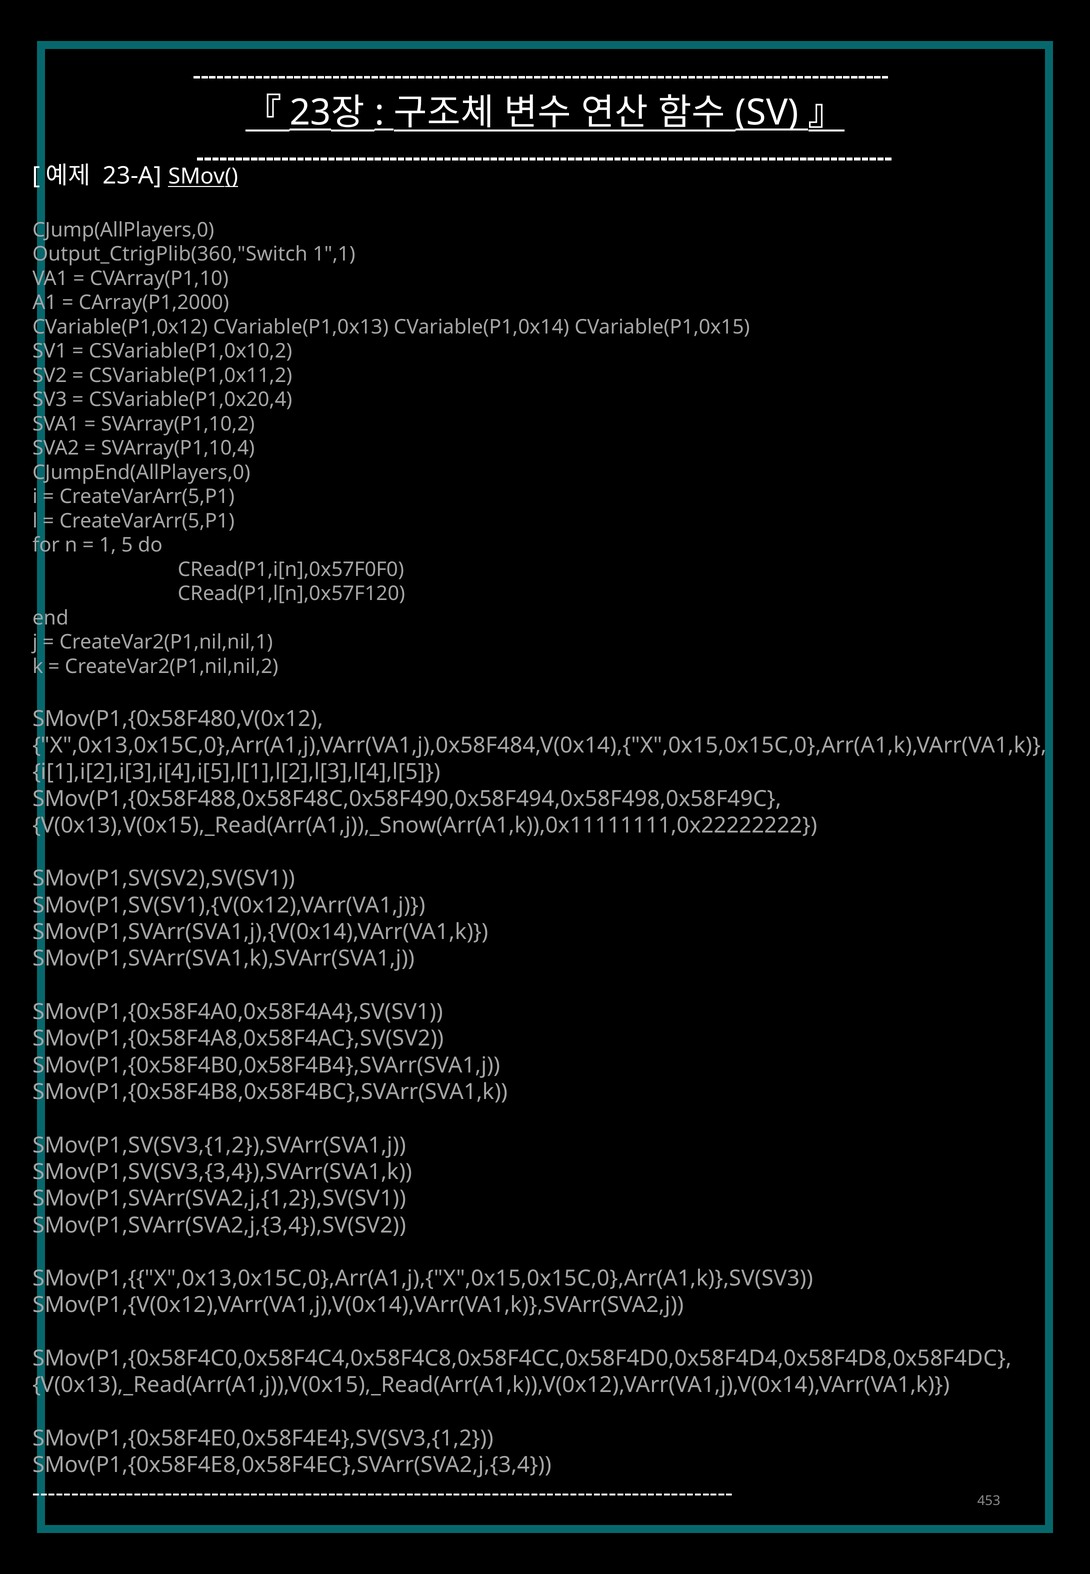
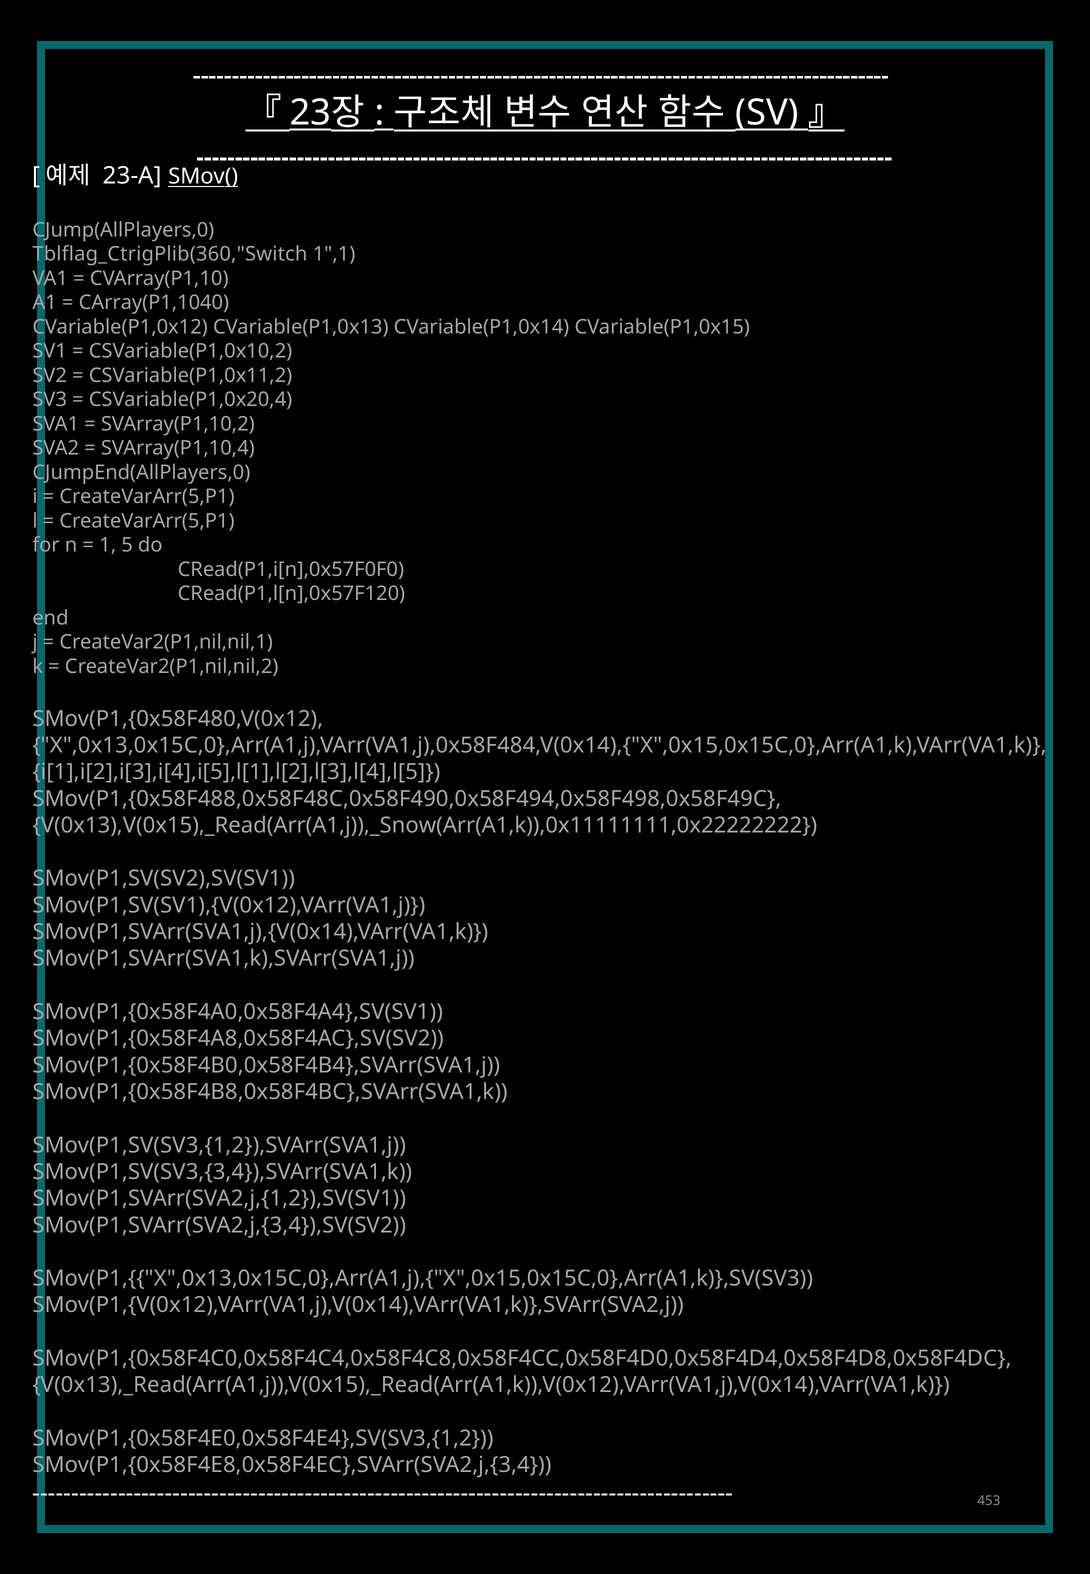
Output_CtrigPlib(360,"Switch: Output_CtrigPlib(360,"Switch -> Tblflag_CtrigPlib(360,"Switch (170, 254)
CArray(P1,2000: CArray(P1,2000 -> CArray(P1,1040 (154, 303)
